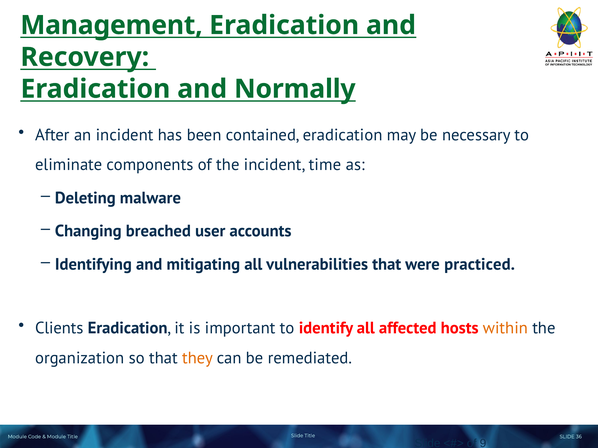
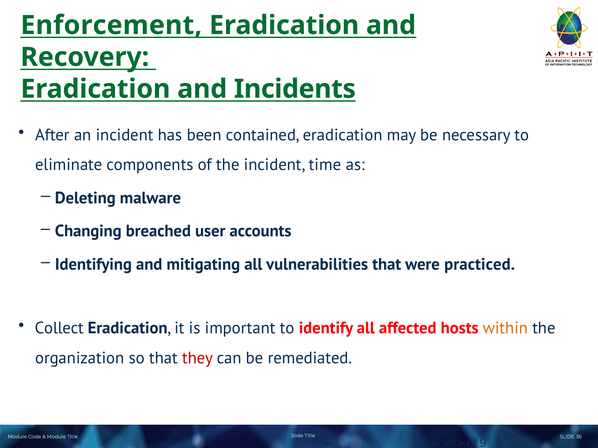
Management: Management -> Enforcement (111, 25)
Normally: Normally -> Incidents (295, 89)
Clients: Clients -> Collect (59, 328)
they colour: orange -> red (198, 358)
